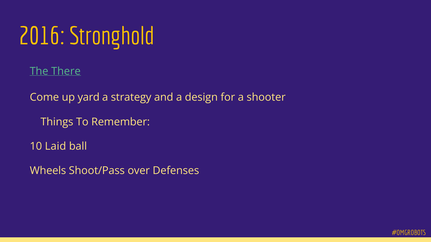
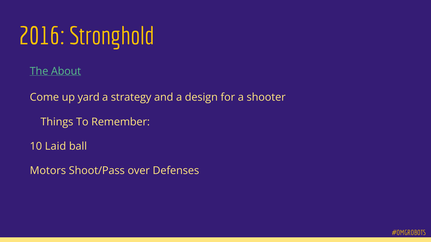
There: There -> About (66, 71)
Wheels: Wheels -> Motors (48, 171)
